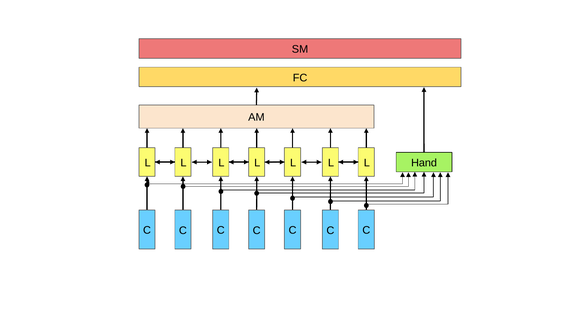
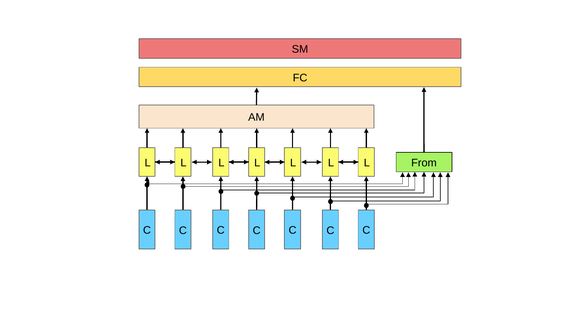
Hand: Hand -> From (424, 163)
